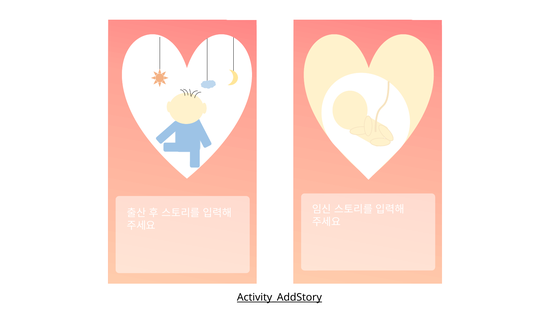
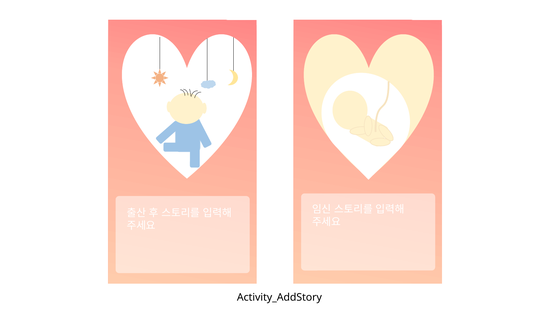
Activity_AddStory underline: present -> none (279, 297)
